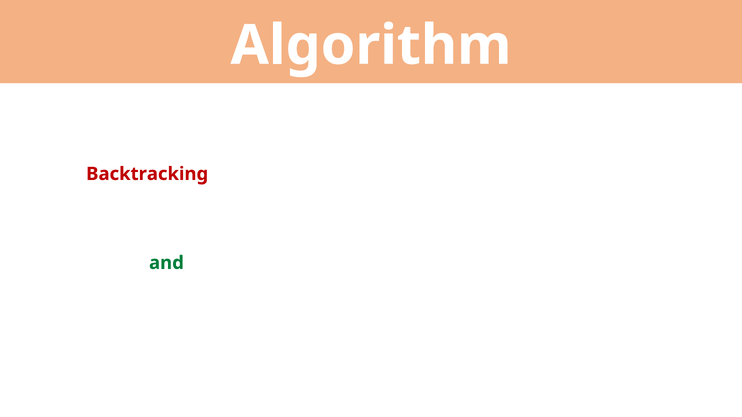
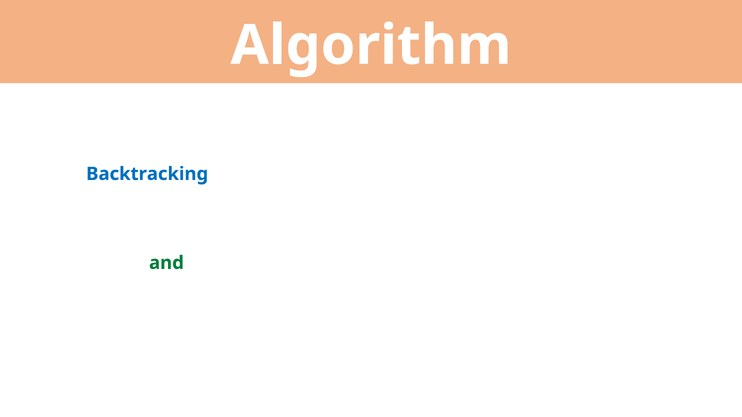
Backtracking colour: red -> blue (147, 174)
